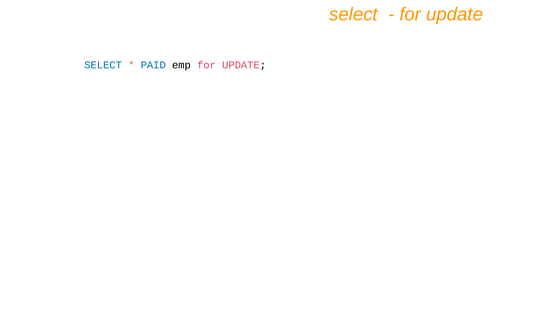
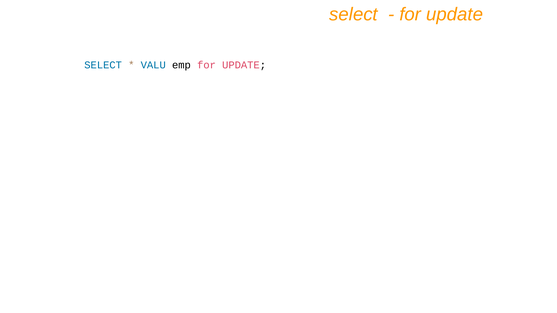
PAID: PAID -> VALU (153, 65)
